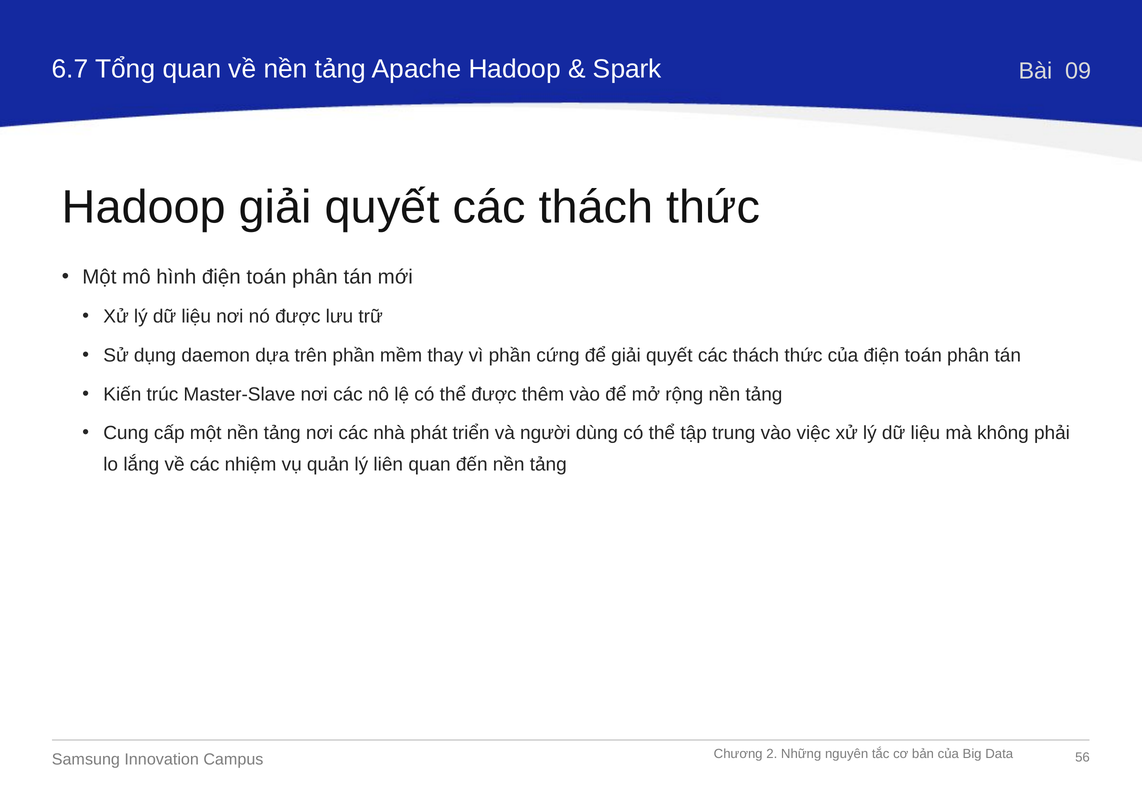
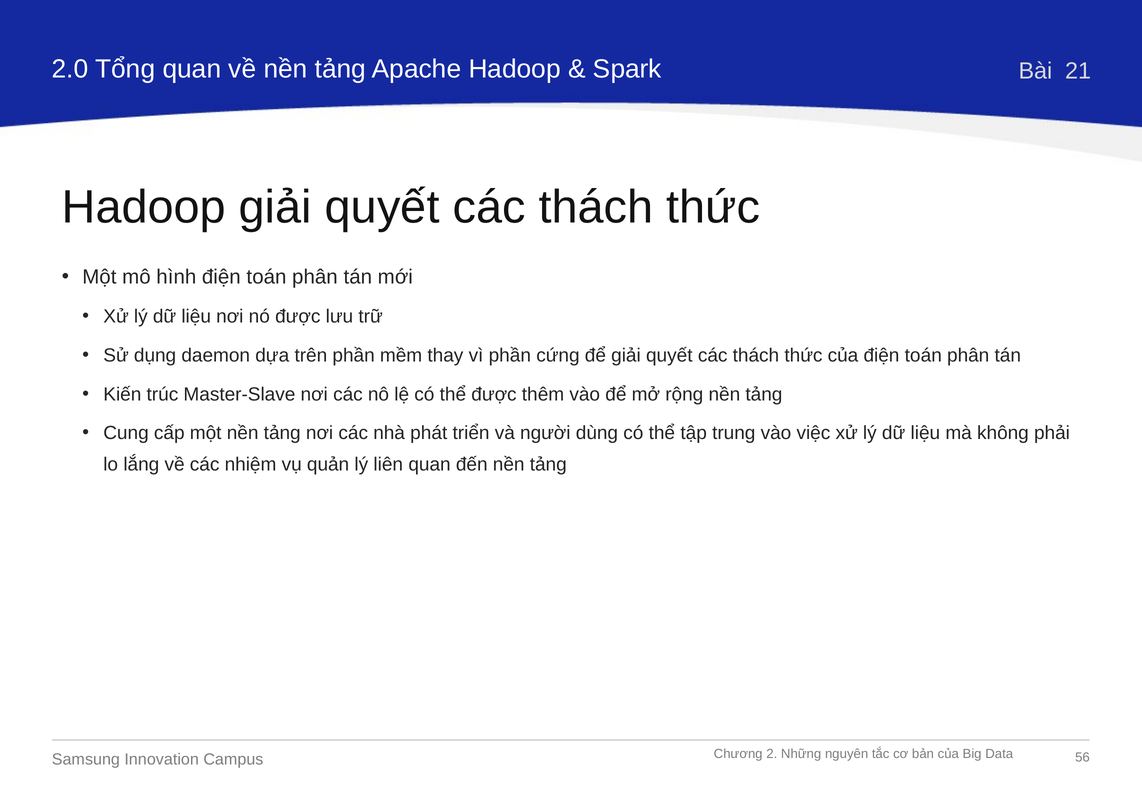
6.7: 6.7 -> 2.0 (70, 69)
09: 09 -> 21 (1078, 71)
